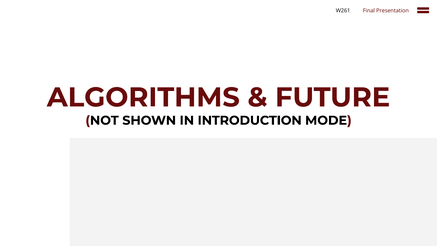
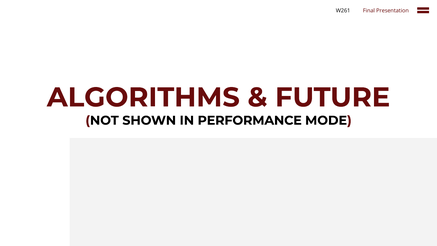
INTRODUCTION: INTRODUCTION -> PERFORMANCE (250, 120)
